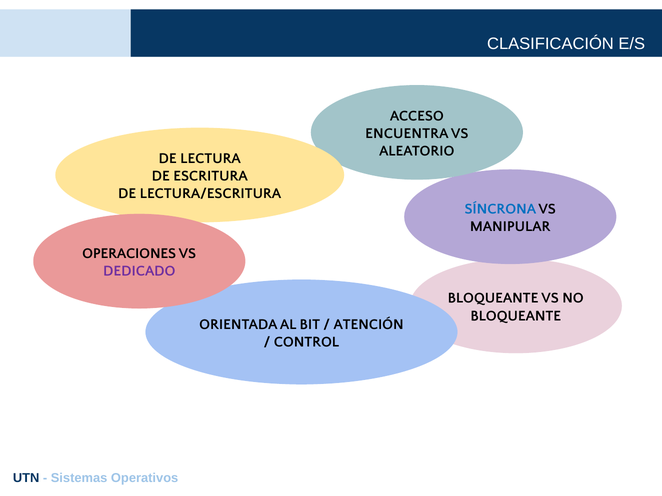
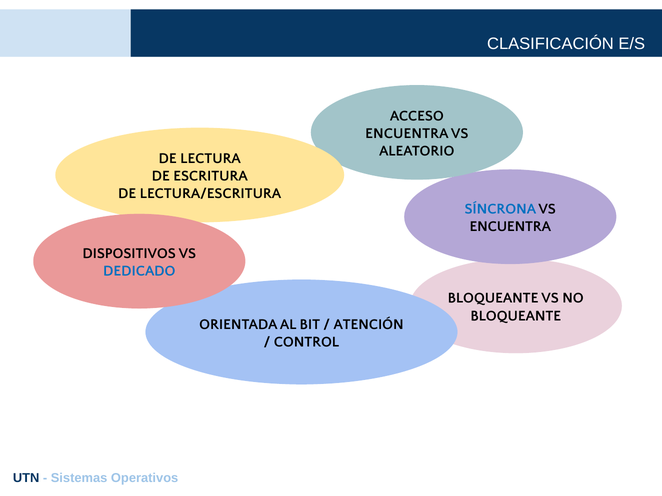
MANIPULAR: MANIPULAR -> ENCUENTRA (510, 227)
OPERACIONES: OPERACIONES -> DISPOSITIVOS (129, 254)
DEDICADO colour: purple -> blue (139, 271)
